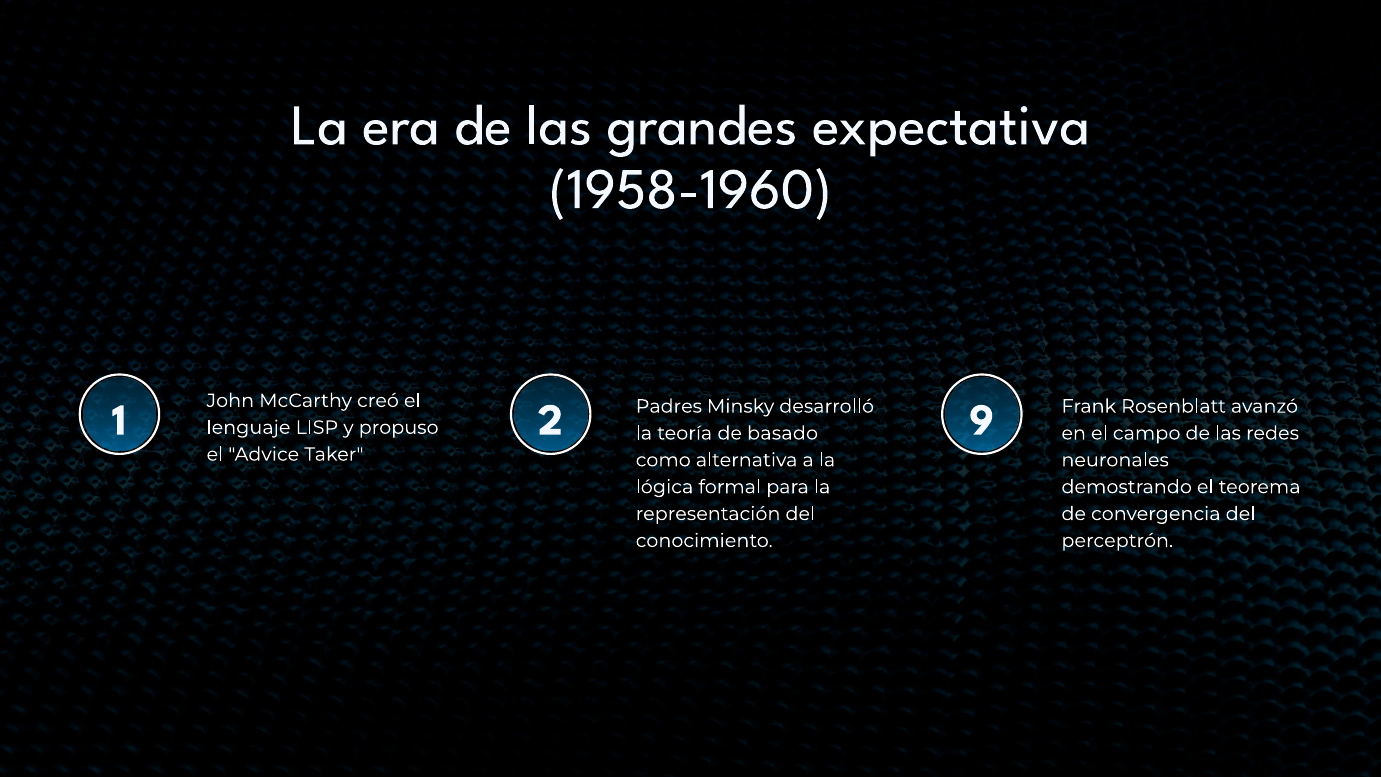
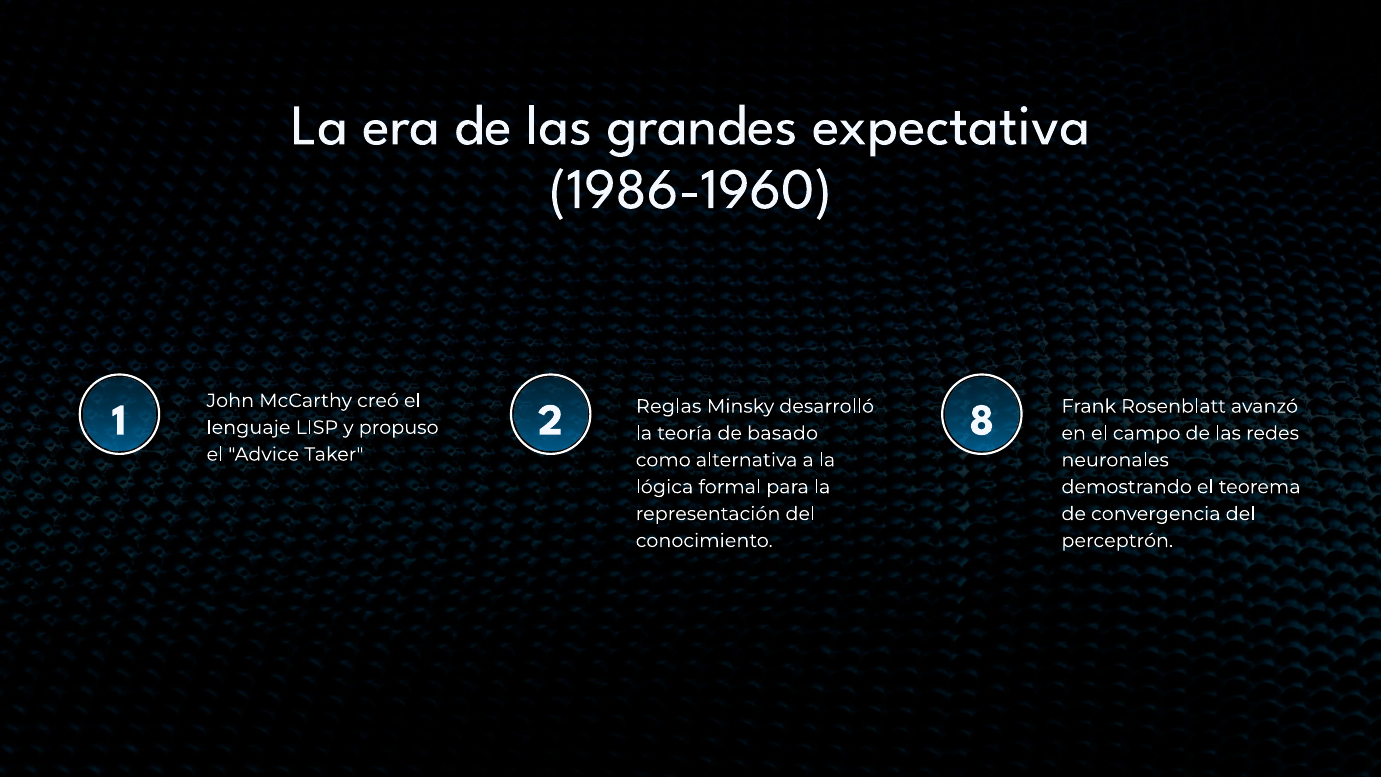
1958-1960: 1958-1960 -> 1986-1960 (691, 189)
9: 9 -> 8 (982, 420)
Padres: Padres -> Reglas (669, 406)
